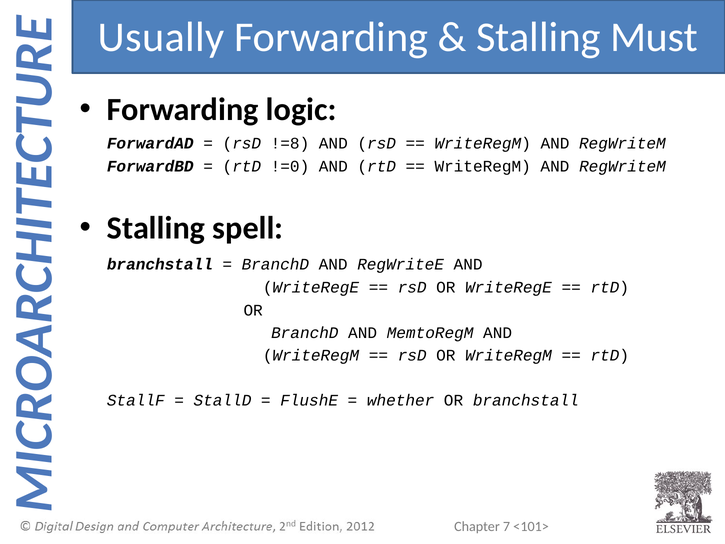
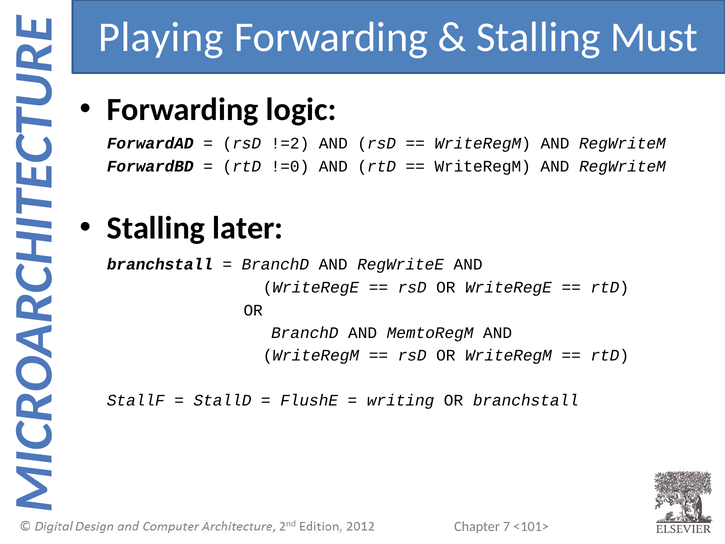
Usually: Usually -> Playing (161, 37)
!=8: !=8 -> !=2 (290, 143)
spell: spell -> later (248, 228)
whether: whether -> writing (401, 400)
